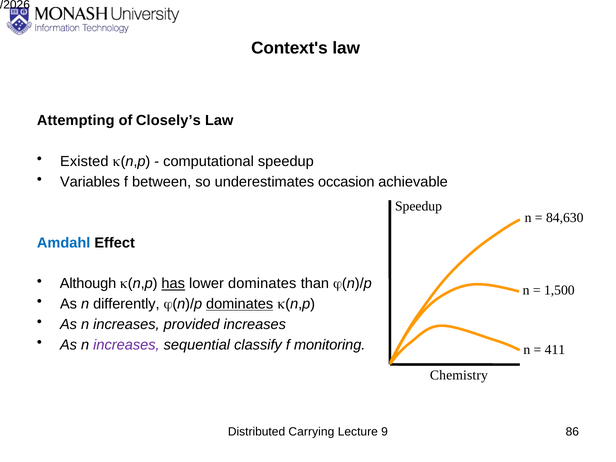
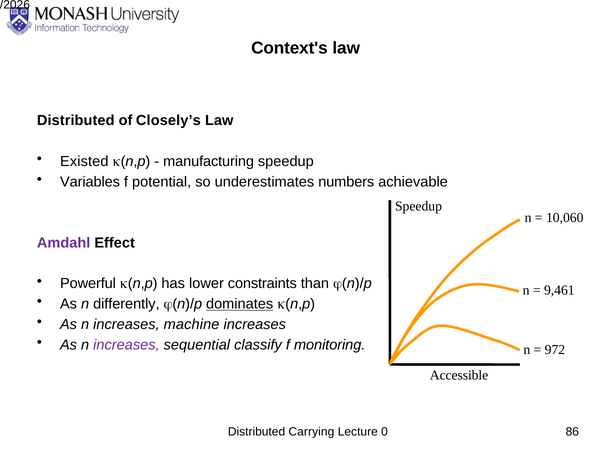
Attempting: Attempting -> Distributed (76, 121)
computational: computational -> manufacturing (209, 161)
between: between -> potential (162, 182)
occasion: occasion -> numbers (346, 182)
84,630: 84,630 -> 10,060 (565, 218)
Amdahl colour: blue -> purple (64, 243)
Although: Although -> Powerful (88, 284)
has underline: present -> none (173, 284)
lower dominates: dominates -> constraints (262, 284)
1,500: 1,500 -> 9,461 (559, 290)
provided: provided -> machine (192, 324)
411: 411 -> 972 (555, 350)
Chemistry: Chemistry -> Accessible (459, 375)
9: 9 -> 0 (384, 432)
